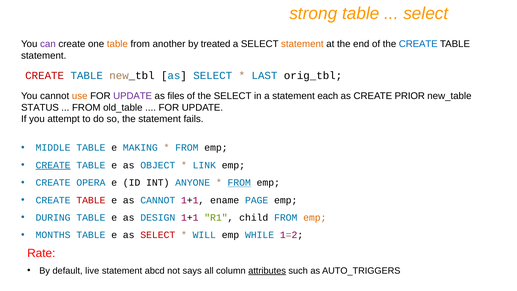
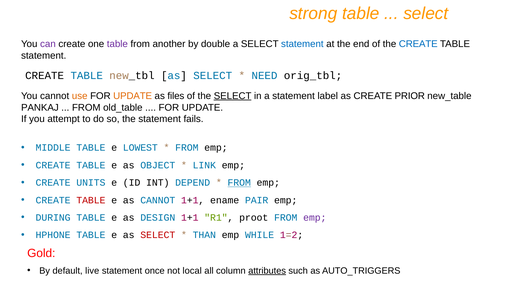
table colour: orange -> purple (117, 44)
treated: treated -> double (216, 44)
statement colour: orange -> blue (302, 44)
CREATE colour: red -> black (45, 75)
LAST: LAST -> NEED (264, 75)
UPDATE colour: purple -> orange (133, 96)
SELECT underline: none -> present (233, 96)
each: each -> label (328, 96)
STATUS: STATUS -> PANKAJ (40, 107)
MAKING: MAKING -> LOWEST (140, 148)
CREATE underline: present -> none (53, 165)
OPERA: OPERA -> UNITS (91, 183)
ANYONE: ANYONE -> DEPEND (193, 183)
PAGE: PAGE -> PAIR (257, 200)
child: child -> proot (254, 217)
emp colour: orange -> purple (315, 217)
MONTHS: MONTHS -> HPHONE (53, 235)
WILL: WILL -> THAN (204, 235)
Rate: Rate -> Gold (41, 253)
abcd: abcd -> once (155, 271)
says: says -> local (192, 271)
